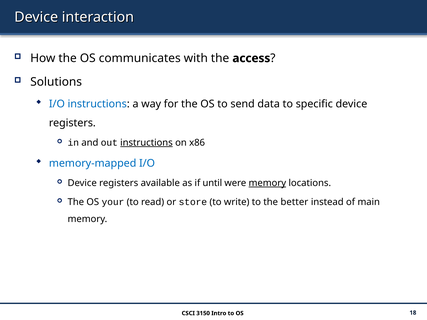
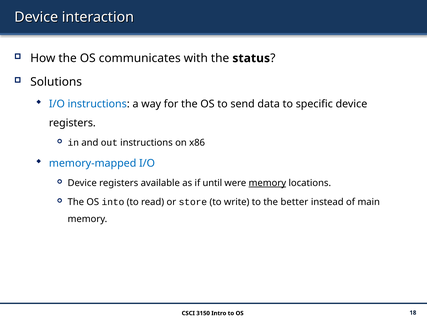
access: access -> status (251, 58)
instructions underline: present -> none (146, 143)
your: your -> into (113, 202)
